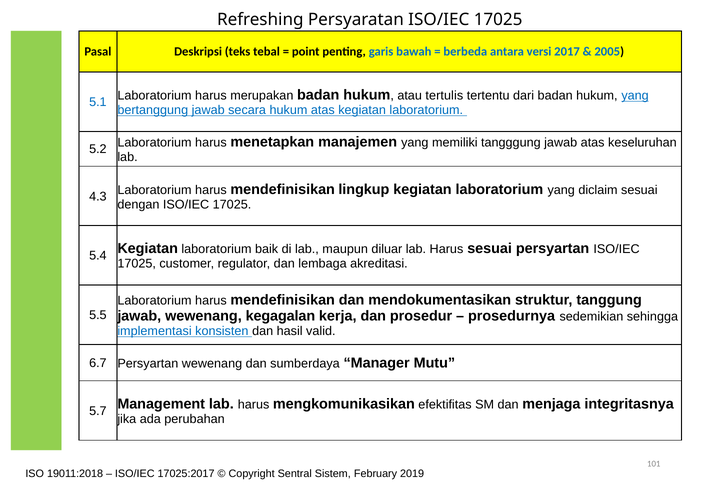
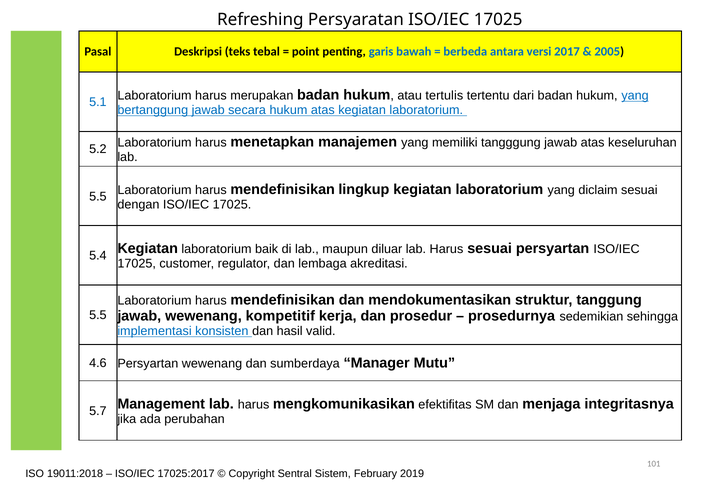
4.3: 4.3 -> 5.5 (98, 196)
kegagalan: kegagalan -> kompetitif (280, 316)
6.7: 6.7 -> 4.6 (98, 363)
